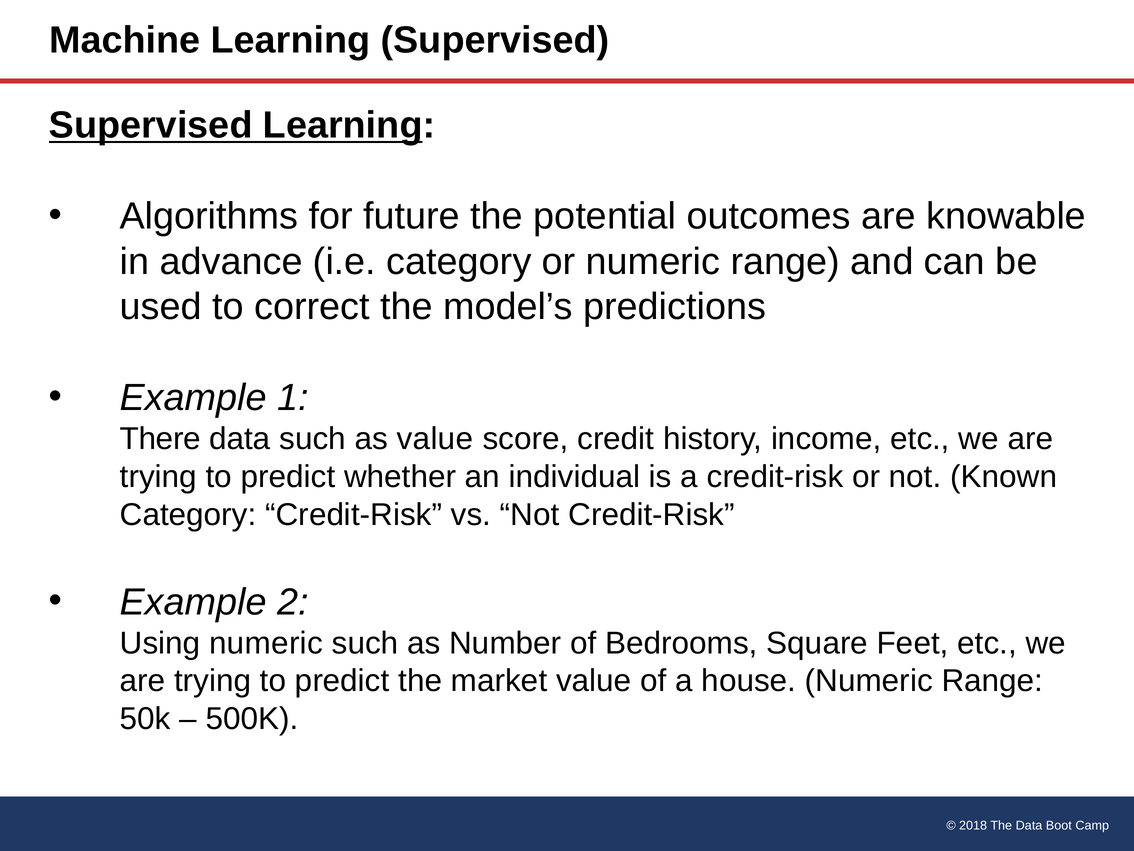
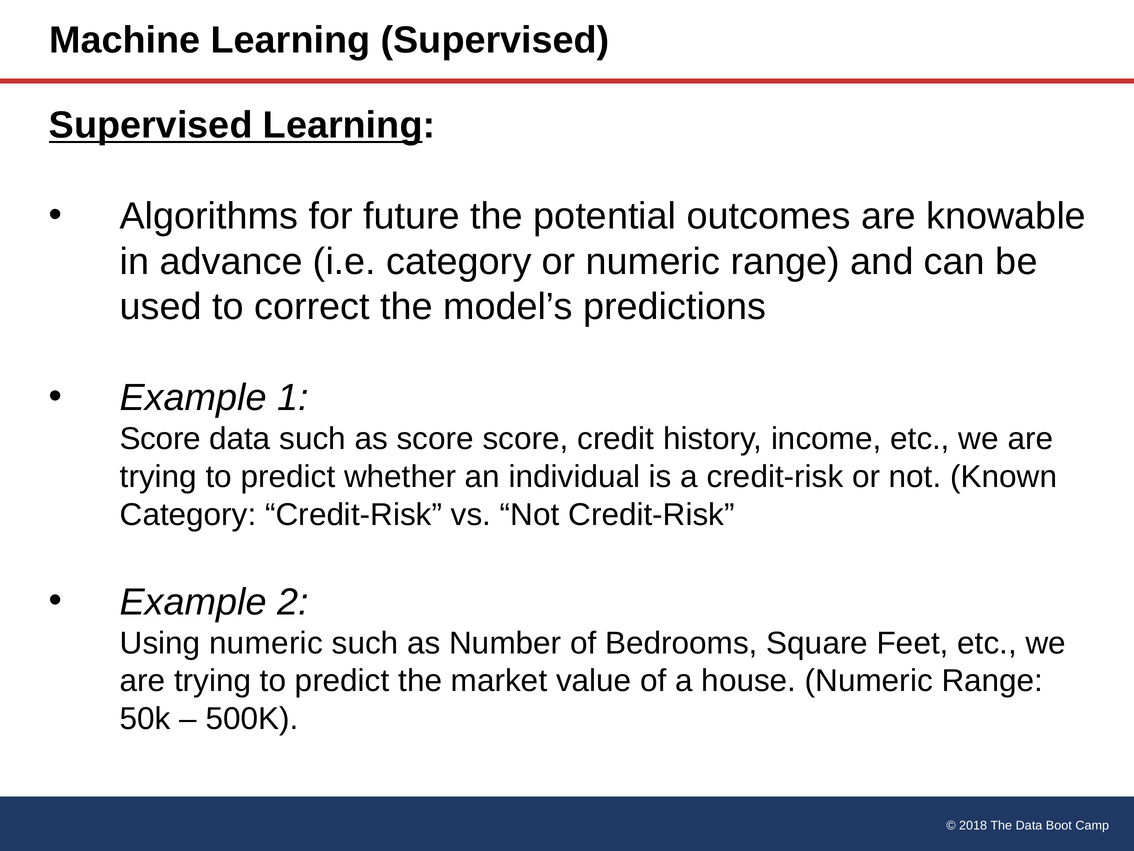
There: There -> Score (160, 439)
as value: value -> score (435, 439)
